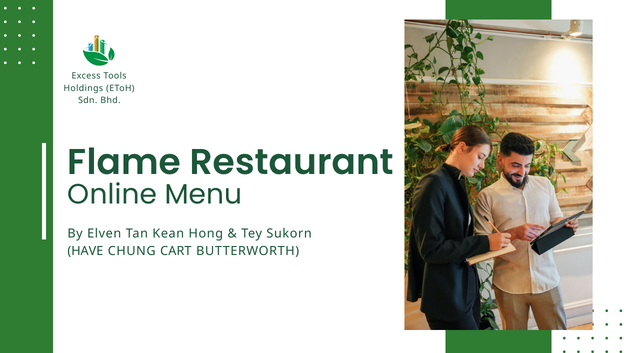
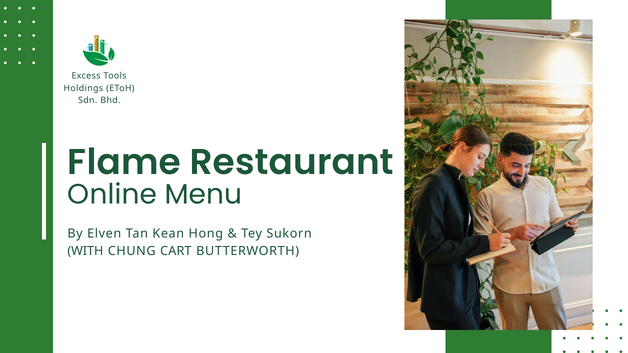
HAVE: HAVE -> WITH (85, 251)
